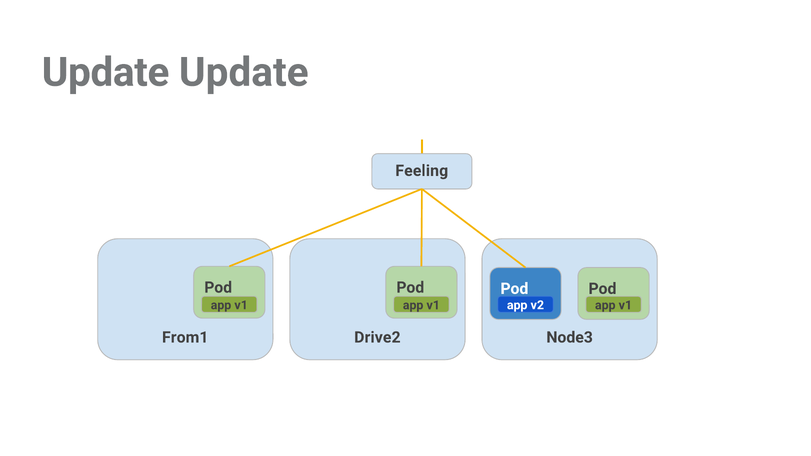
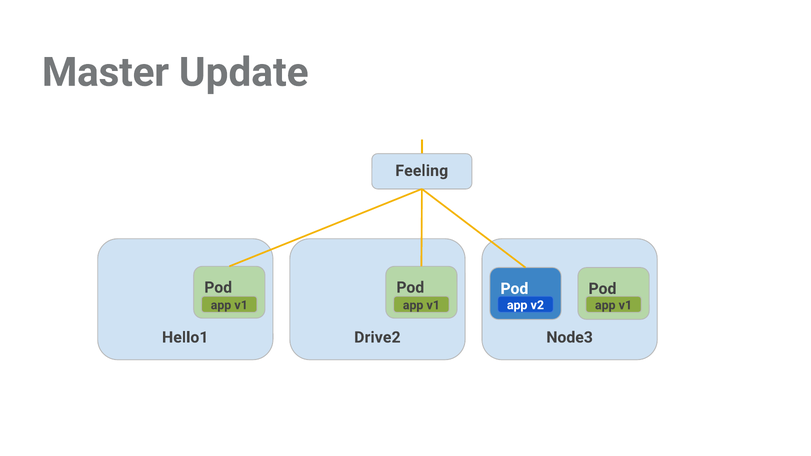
Update: Update -> Master (105, 72)
From1: From1 -> Hello1 (185, 338)
